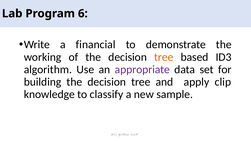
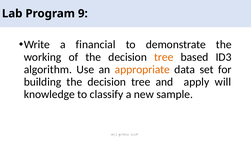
6: 6 -> 9 (83, 14)
appropriate colour: purple -> orange (142, 70)
clip: clip -> will (223, 82)
